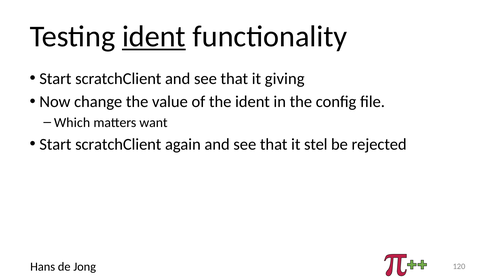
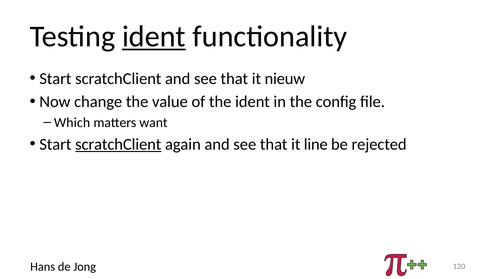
giving: giving -> nieuw (285, 79)
scratchClient underline: none -> present (118, 144)
stel: stel -> line (316, 144)
